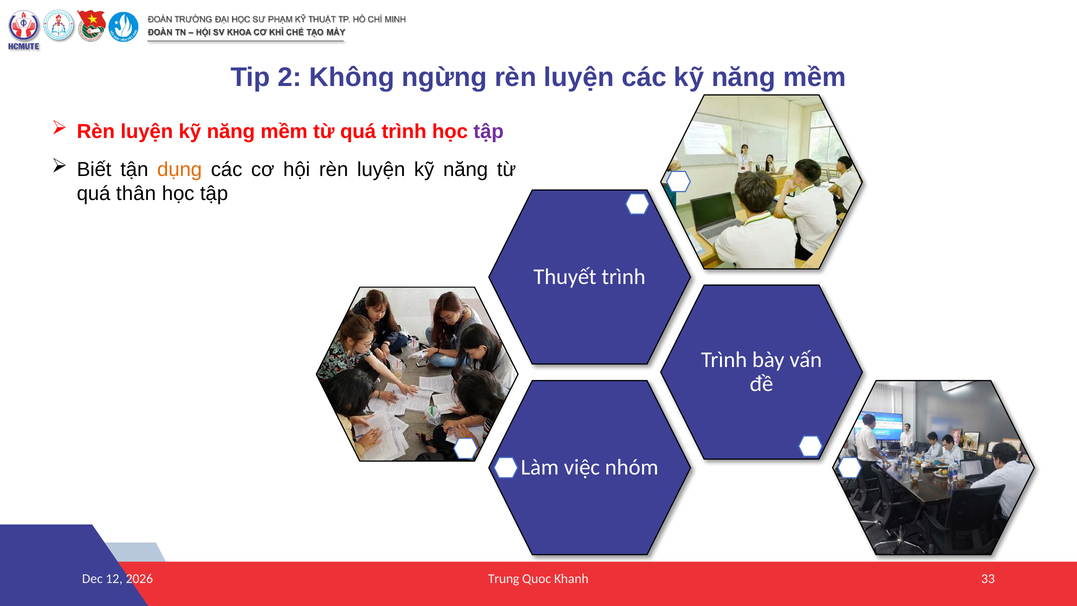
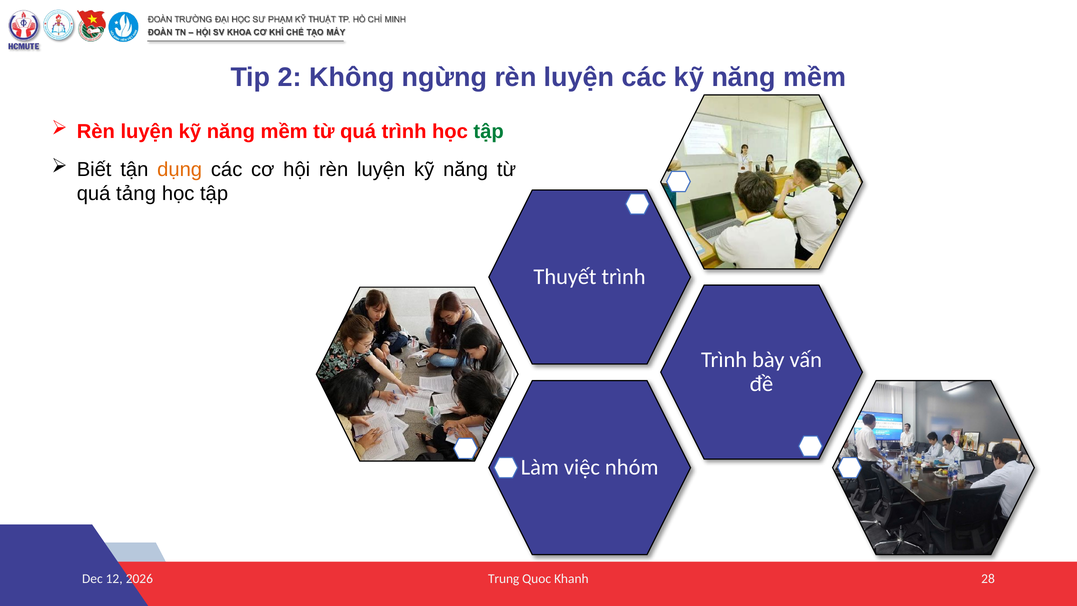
tập colour: purple -> green (489, 132)
thân: thân -> tảng (136, 194)
33: 33 -> 28 (988, 578)
